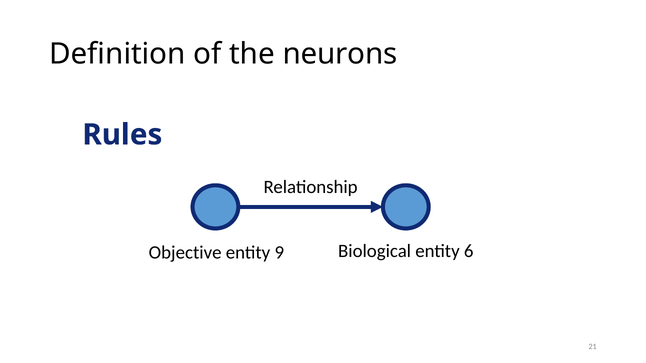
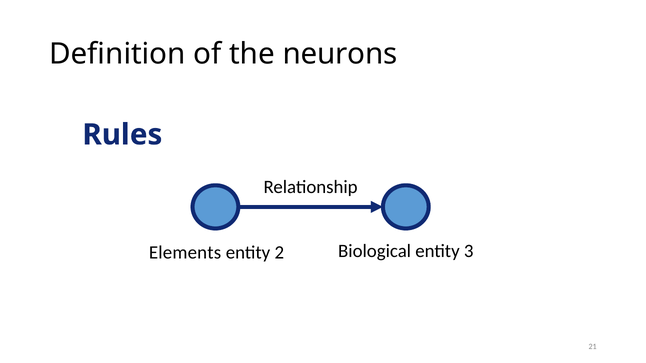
Objective: Objective -> Elements (185, 253)
9: 9 -> 2 (279, 253)
6: 6 -> 3 (469, 251)
